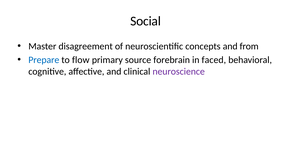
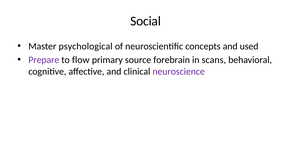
disagreement: disagreement -> psychological (86, 46)
from: from -> used (249, 46)
Prepare colour: blue -> purple (44, 60)
faced: faced -> scans (214, 60)
